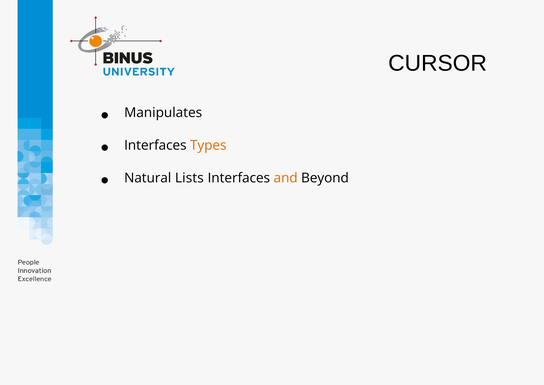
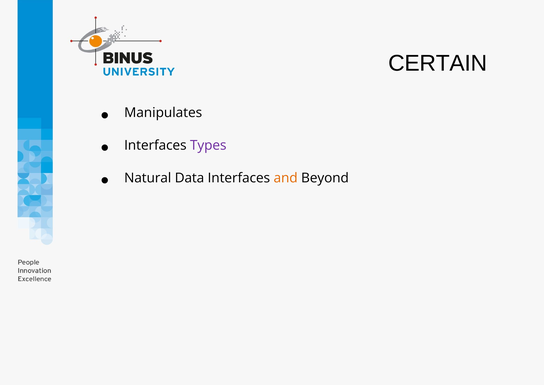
CURSOR: CURSOR -> CERTAIN (438, 63)
Types colour: orange -> purple (208, 145)
Lists: Lists -> Data (189, 178)
